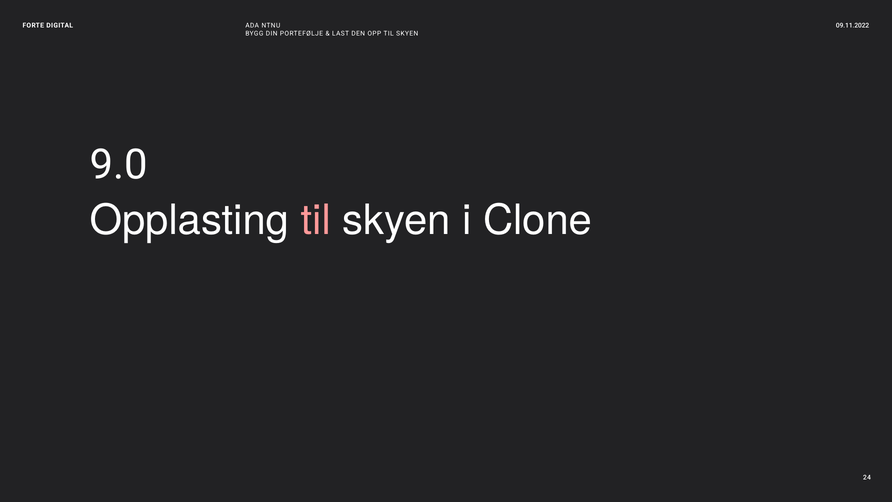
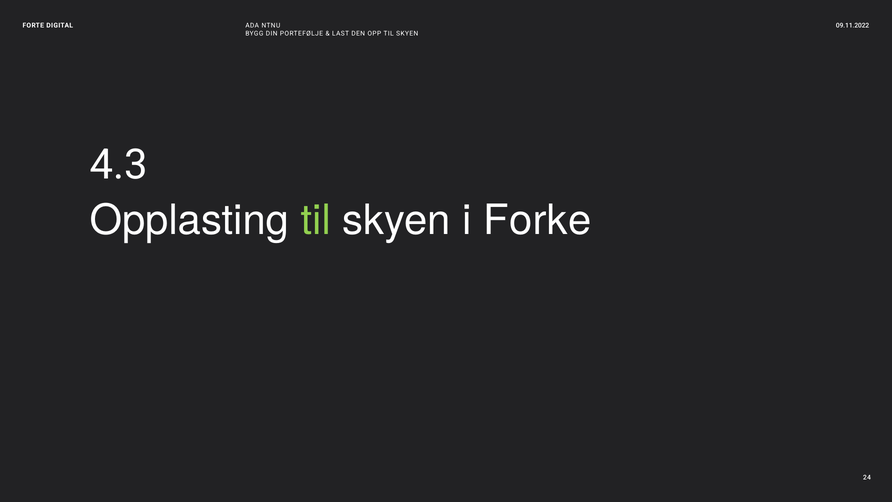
9.0: 9.0 -> 4.3 (119, 165)
til colour: pink -> light green (316, 220)
Clone: Clone -> Forke (537, 220)
